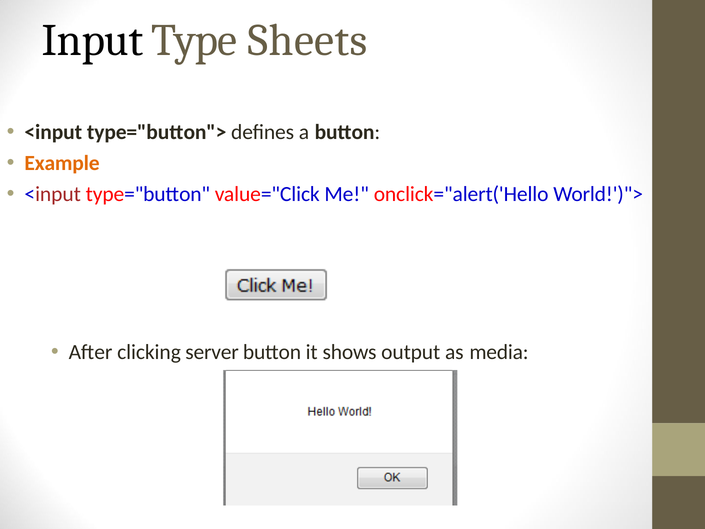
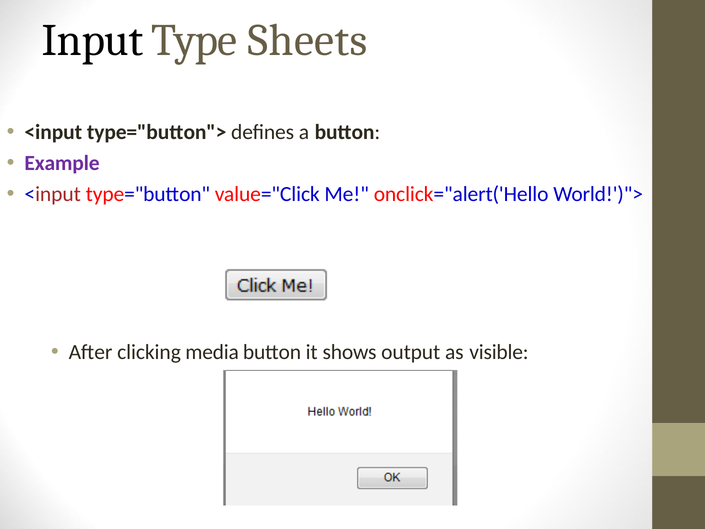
Example colour: orange -> purple (62, 163)
server: server -> media (212, 352)
media: media -> visible (499, 352)
